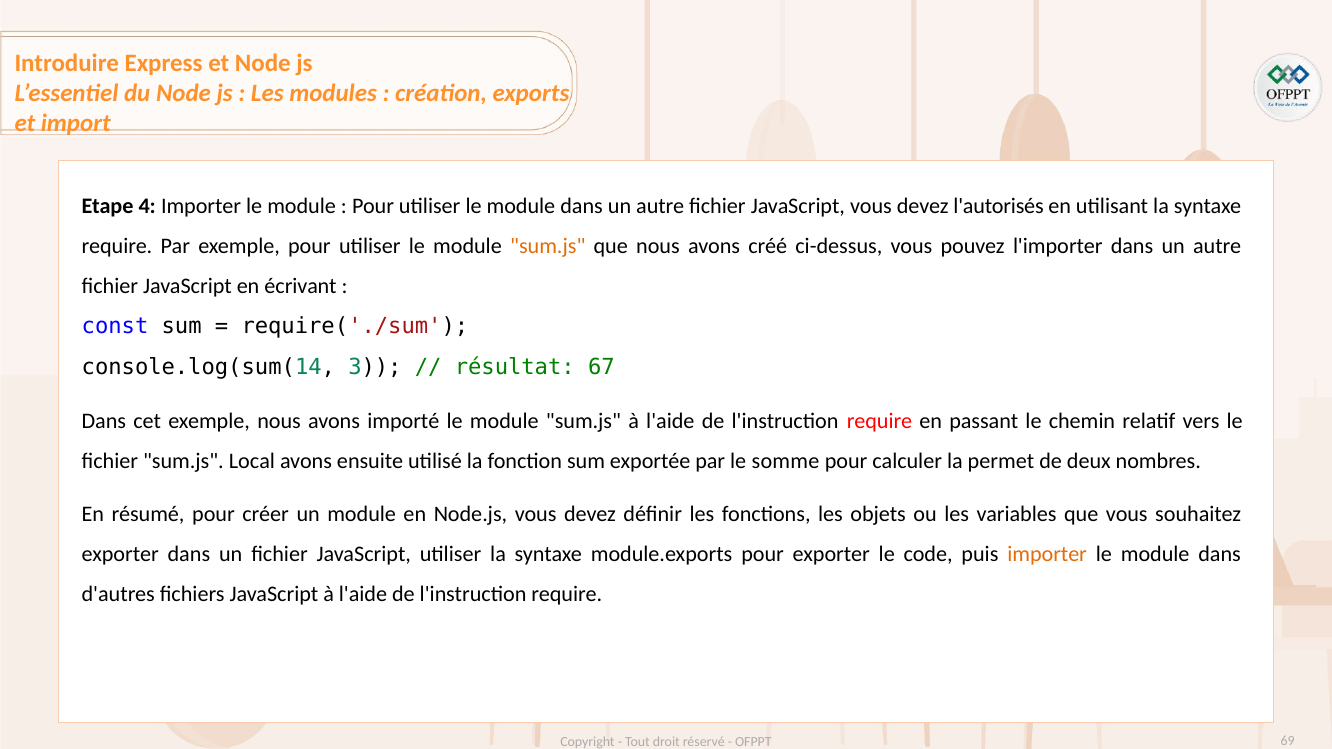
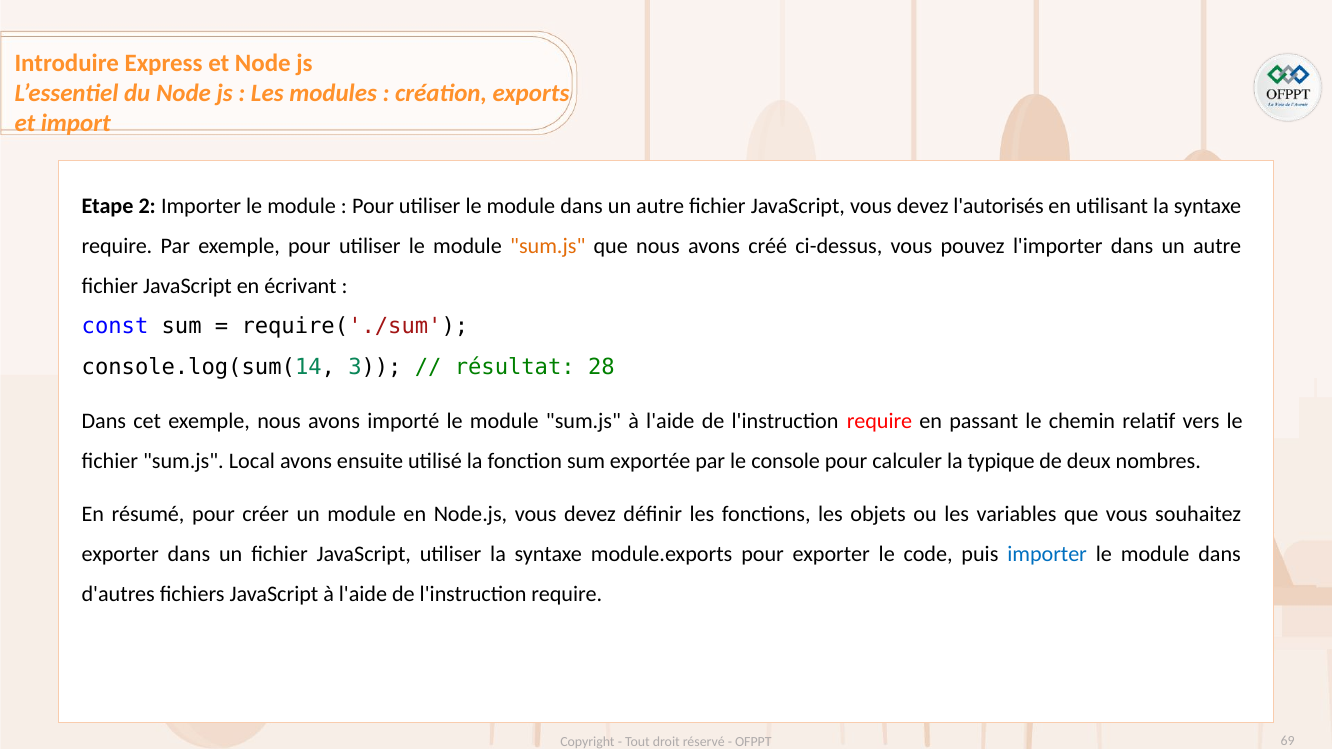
4: 4 -> 2 (147, 206)
67: 67 -> 28 (601, 367)
somme: somme -> console (786, 461)
permet: permet -> typique (1001, 461)
importer colour: orange -> blue (1047, 555)
